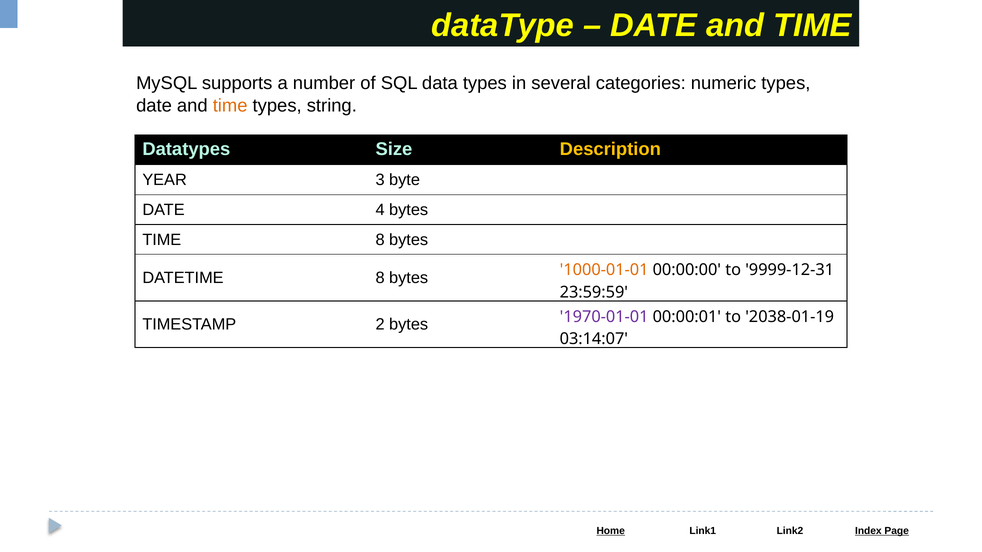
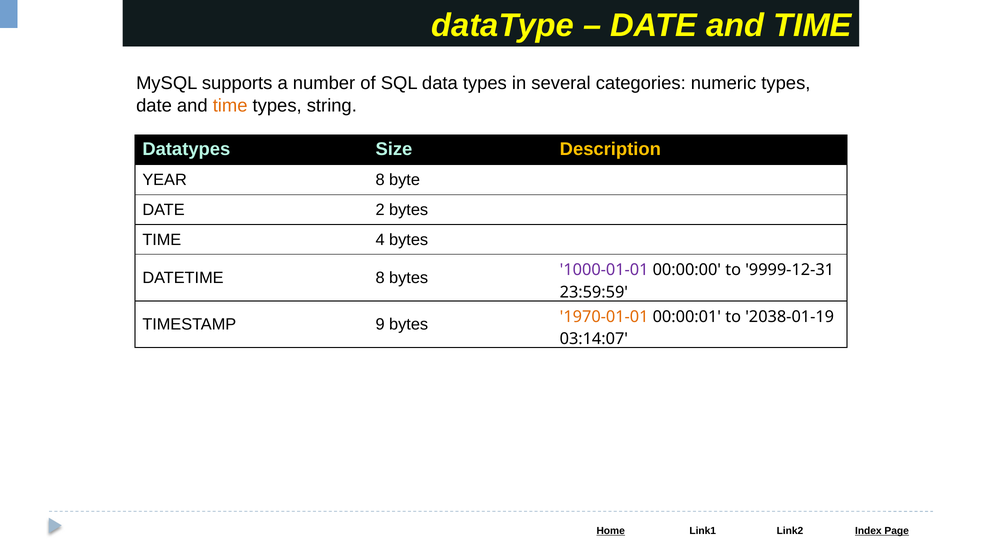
YEAR 3: 3 -> 8 (380, 180)
4: 4 -> 2 (380, 210)
TIME 8: 8 -> 4 (380, 240)
1000-01-01 colour: orange -> purple (604, 270)
2: 2 -> 9 (380, 325)
1970-01-01 colour: purple -> orange (604, 317)
